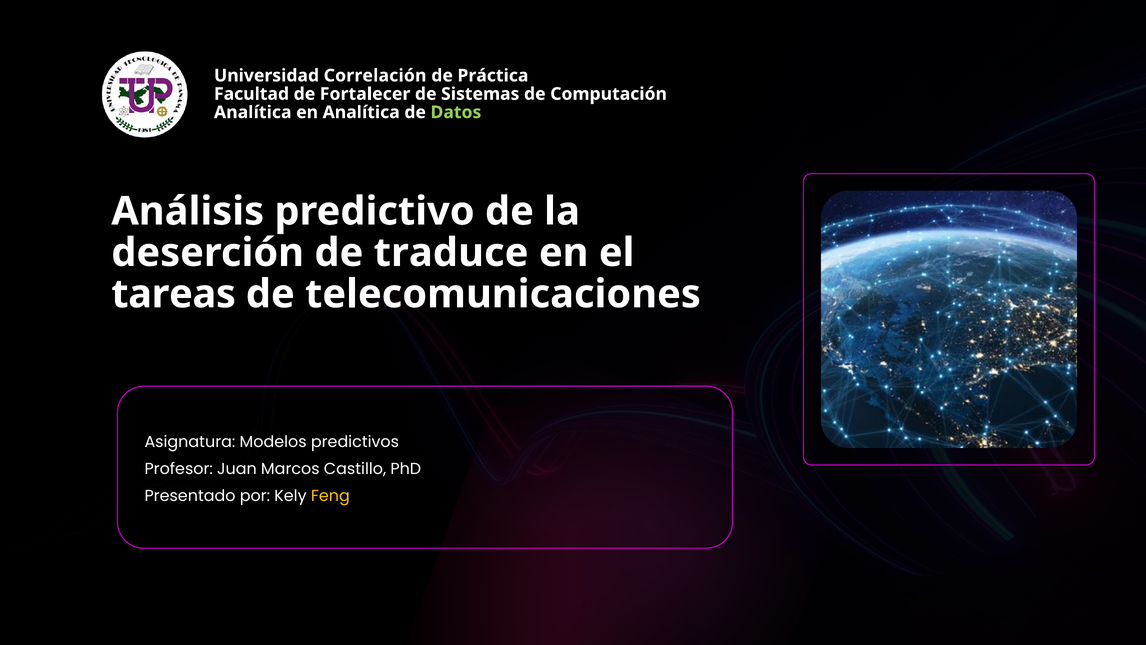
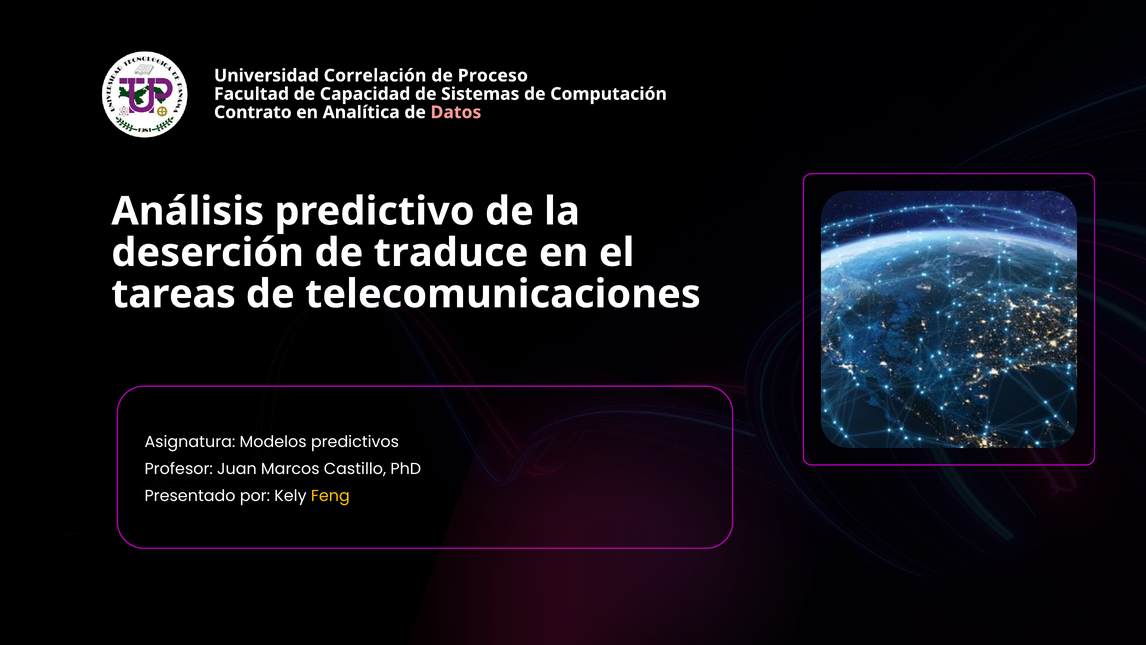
Práctica: Práctica -> Proceso (493, 76)
Fortalecer: Fortalecer -> Capacidad (365, 94)
Analítica: Analítica -> Contrato (253, 112)
Datos colour: light green -> pink (456, 112)
